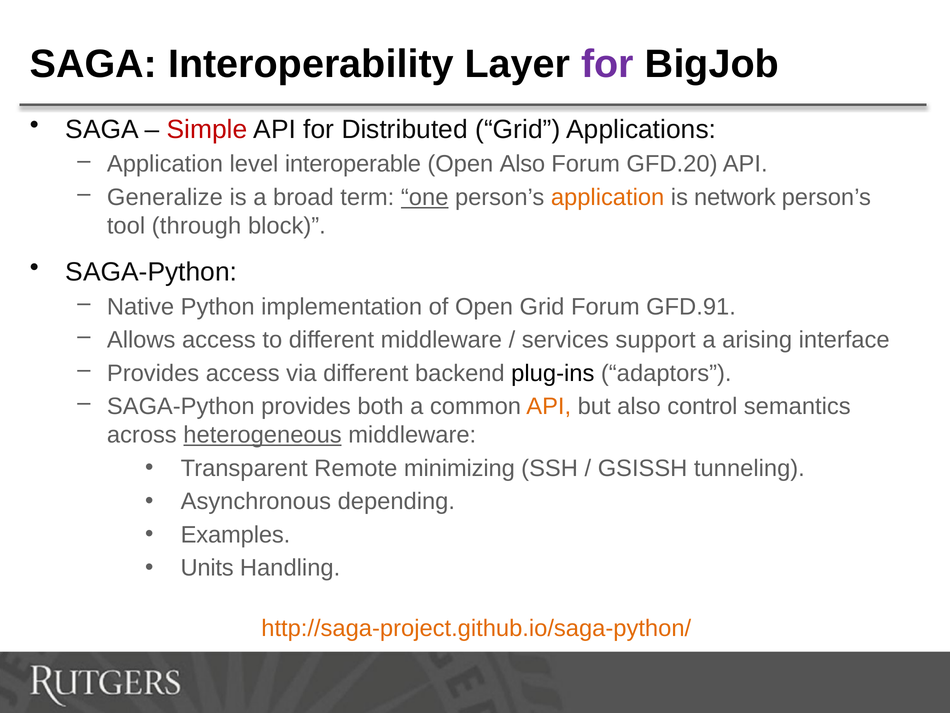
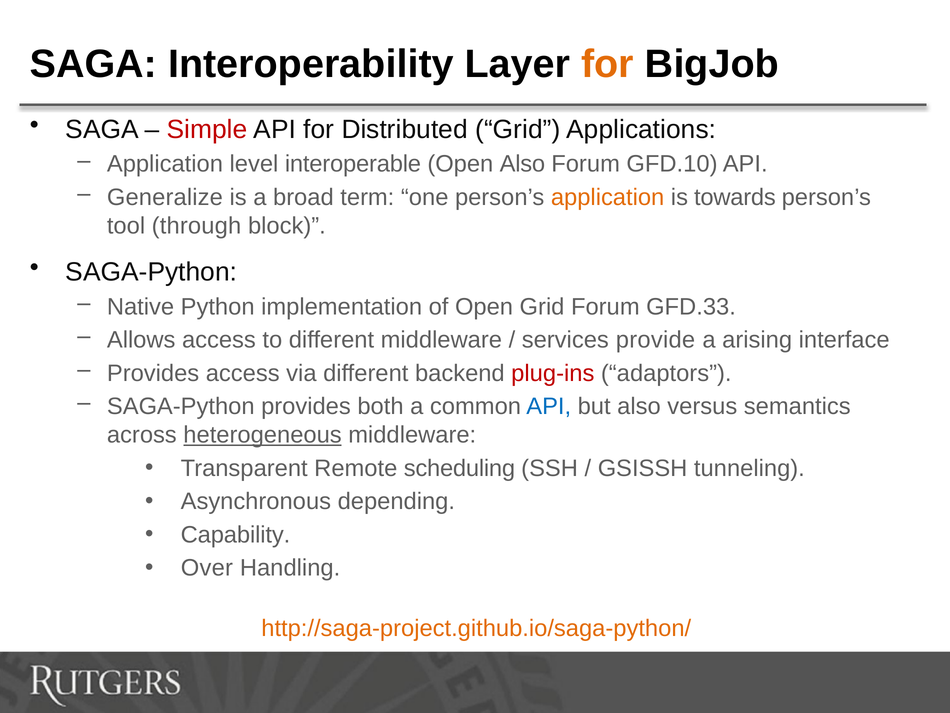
for colour: purple -> orange (608, 64)
GFD.20: GFD.20 -> GFD.10 (672, 164)
one underline: present -> none (425, 197)
network: network -> towards (735, 197)
GFD.91: GFD.91 -> GFD.33 (691, 306)
support: support -> provide (656, 340)
plug-ins colour: black -> red (553, 373)
API colour: orange -> blue (549, 406)
control: control -> versus (702, 406)
minimizing: minimizing -> scheduling (459, 468)
Examples: Examples -> Capability (235, 534)
Units: Units -> Over (207, 568)
